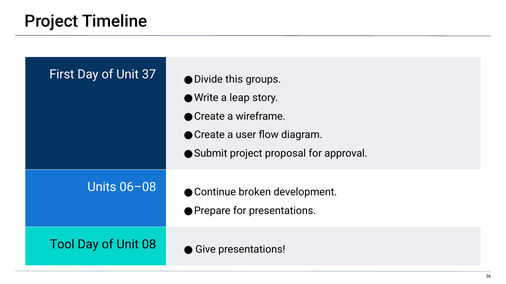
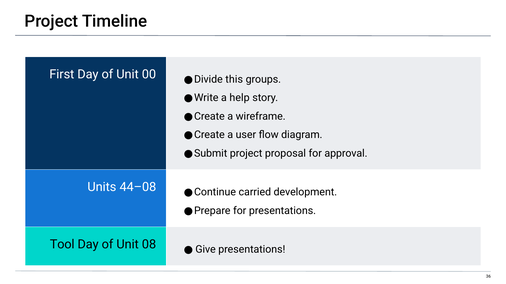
37: 37 -> 00 (149, 74)
leap: leap -> help (240, 98)
06–08: 06–08 -> 44–08 (138, 188)
broken: broken -> carried (255, 193)
